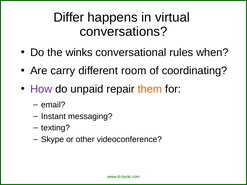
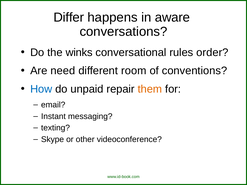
virtual: virtual -> aware (172, 18)
when: when -> order (212, 53)
carry: carry -> need (63, 71)
coordinating: coordinating -> conventions (195, 71)
How colour: purple -> blue (41, 89)
